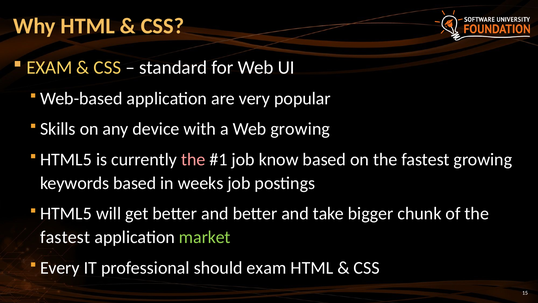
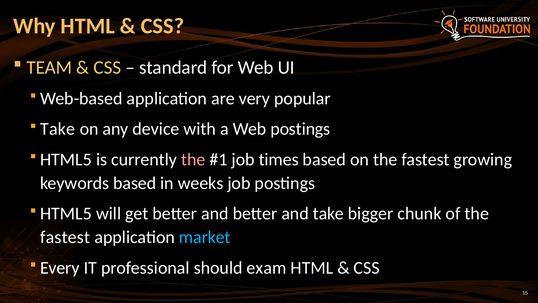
EXAM: EXAM -> TEAM (49, 67)
Skills: Skills -> Take (58, 129)
Web growing: growing -> postings (300, 129)
know: know -> times (279, 159)
market colour: light green -> light blue (205, 237)
